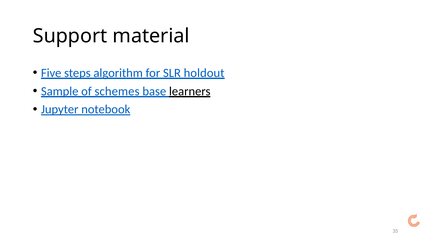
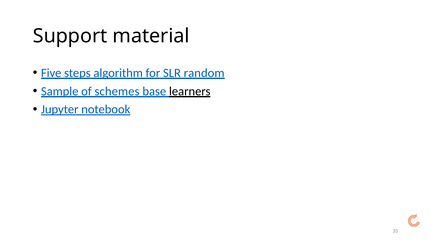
holdout: holdout -> random (204, 73)
